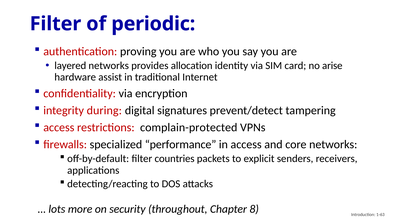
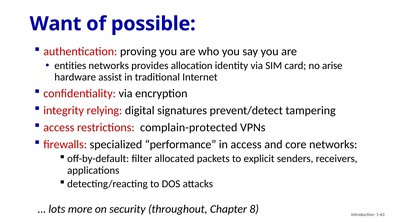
Filter: Filter -> Want (56, 24)
periodic: periodic -> possible (153, 24)
layered: layered -> entities (70, 66)
during: during -> relying (104, 111)
countries: countries -> allocated (175, 159)
